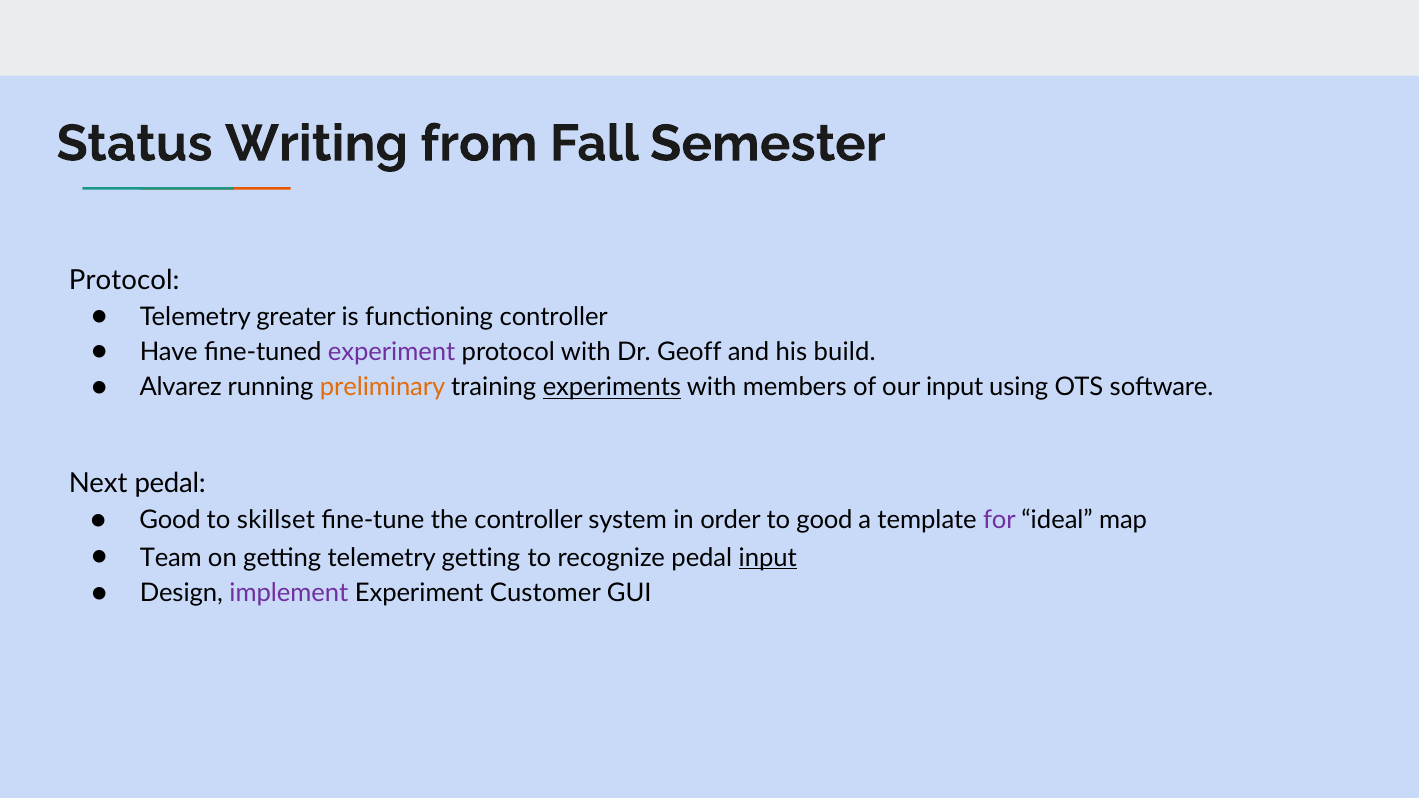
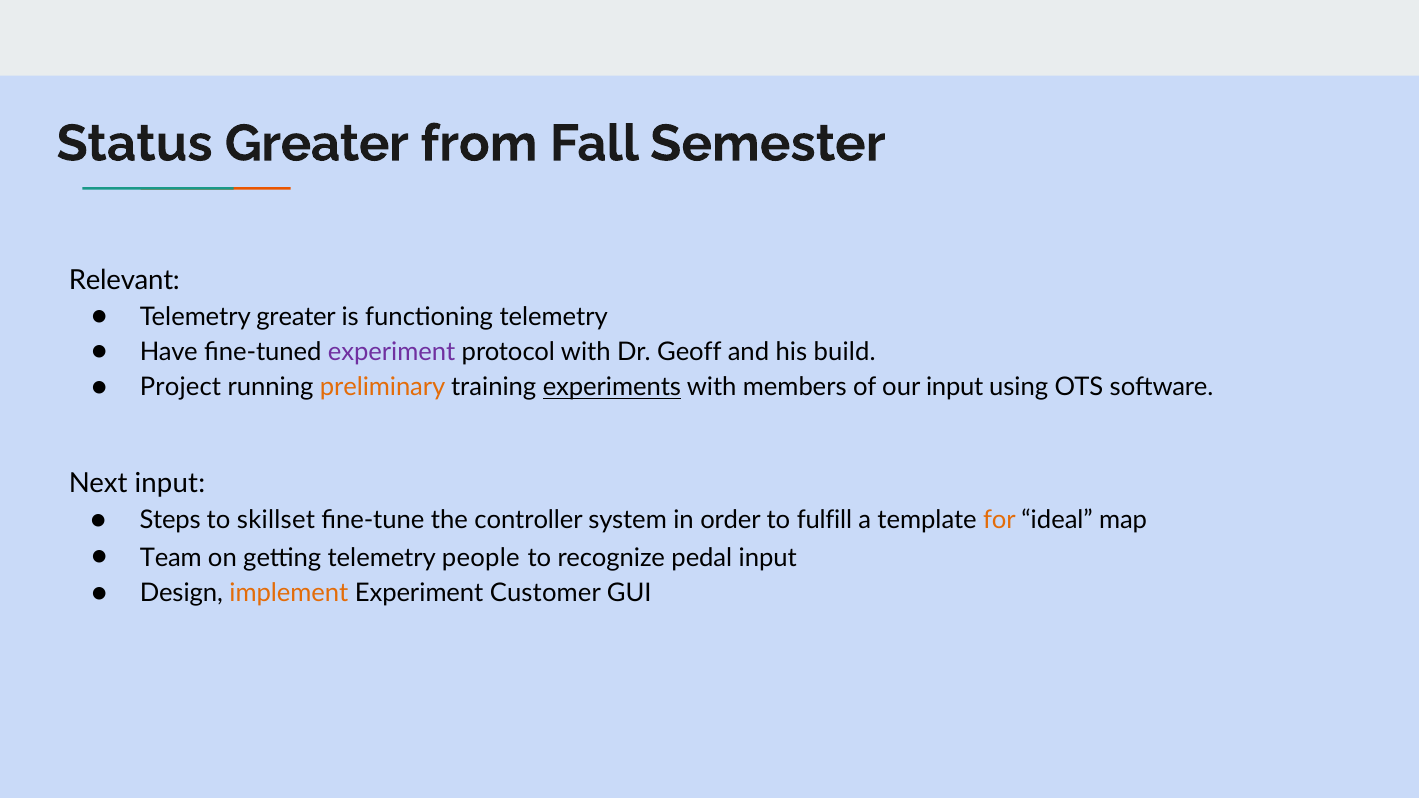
Status Writing: Writing -> Greater (317, 144)
Protocol: Protocol -> Relevant (124, 280)
functioning controller: controller -> telemetry (554, 317)
Alvarez: Alvarez -> Project (180, 387)
Next pedal: pedal -> input (170, 484)
Good: Good -> Steps (170, 520)
to good: good -> fulfill (824, 520)
for colour: purple -> orange (999, 520)
telemetry getting: getting -> people (481, 558)
input underline: present -> none (768, 558)
implement colour: purple -> orange (289, 594)
